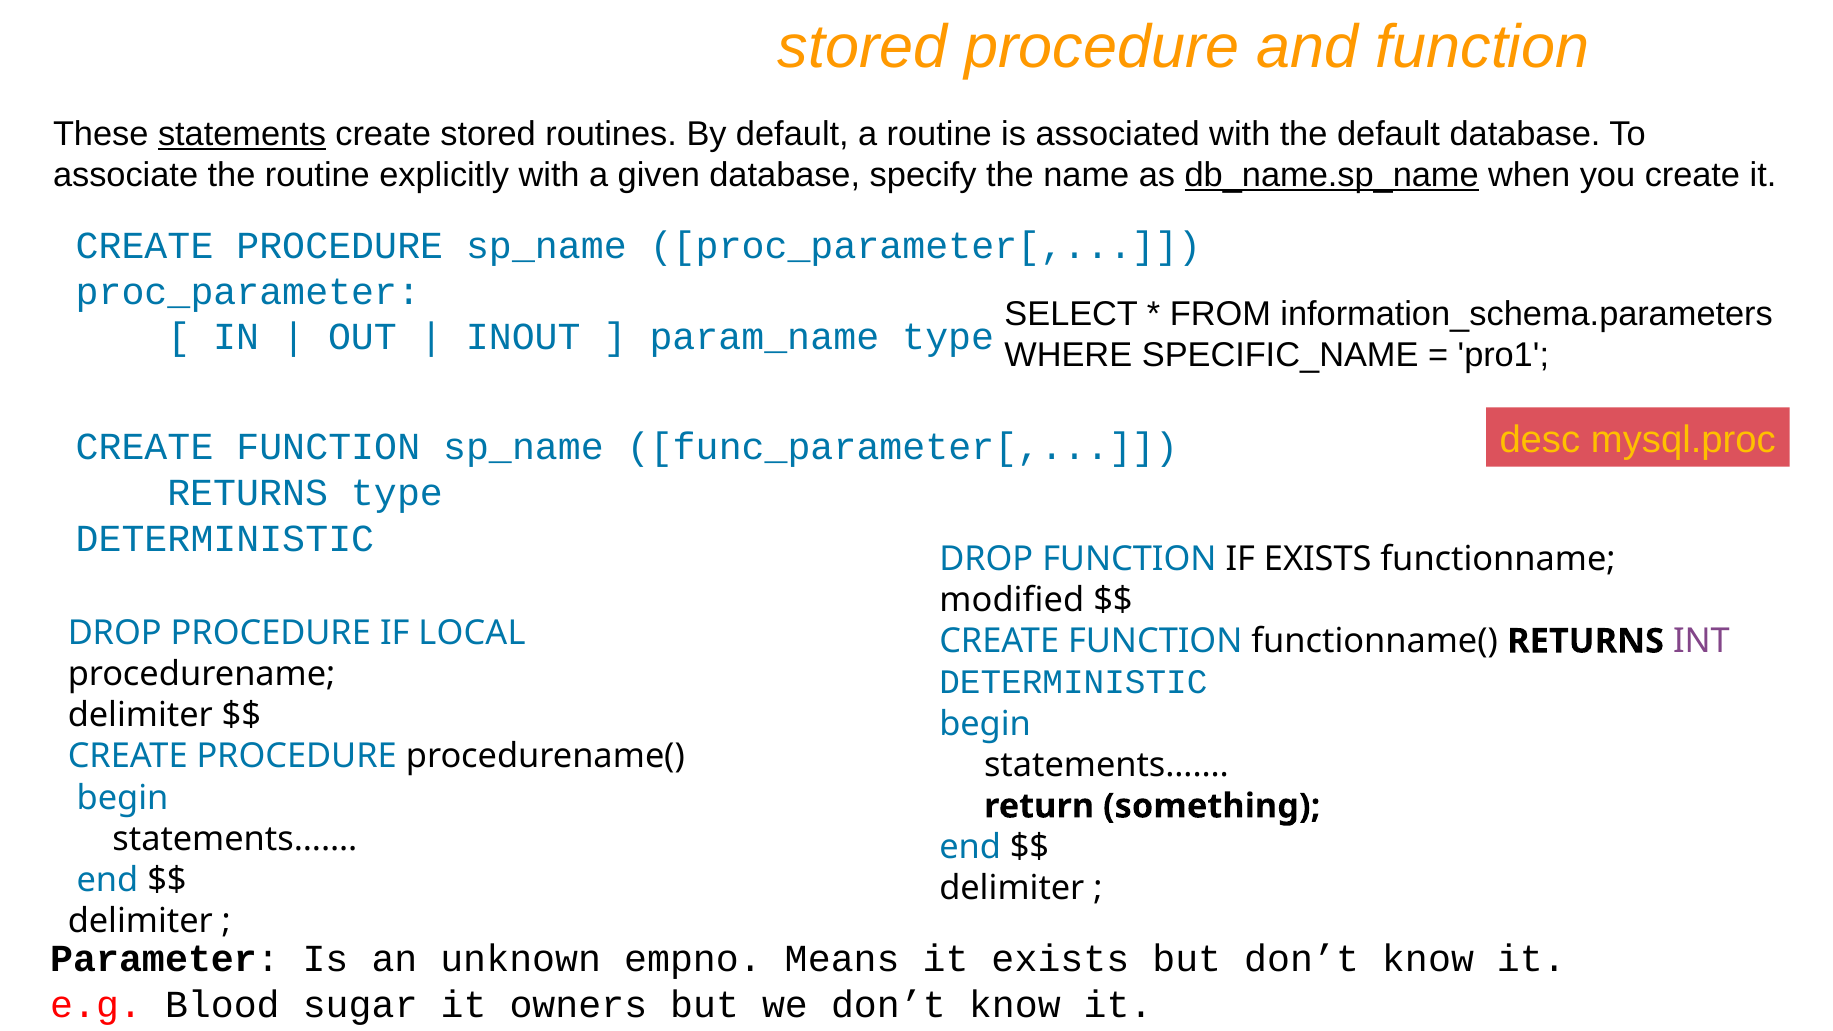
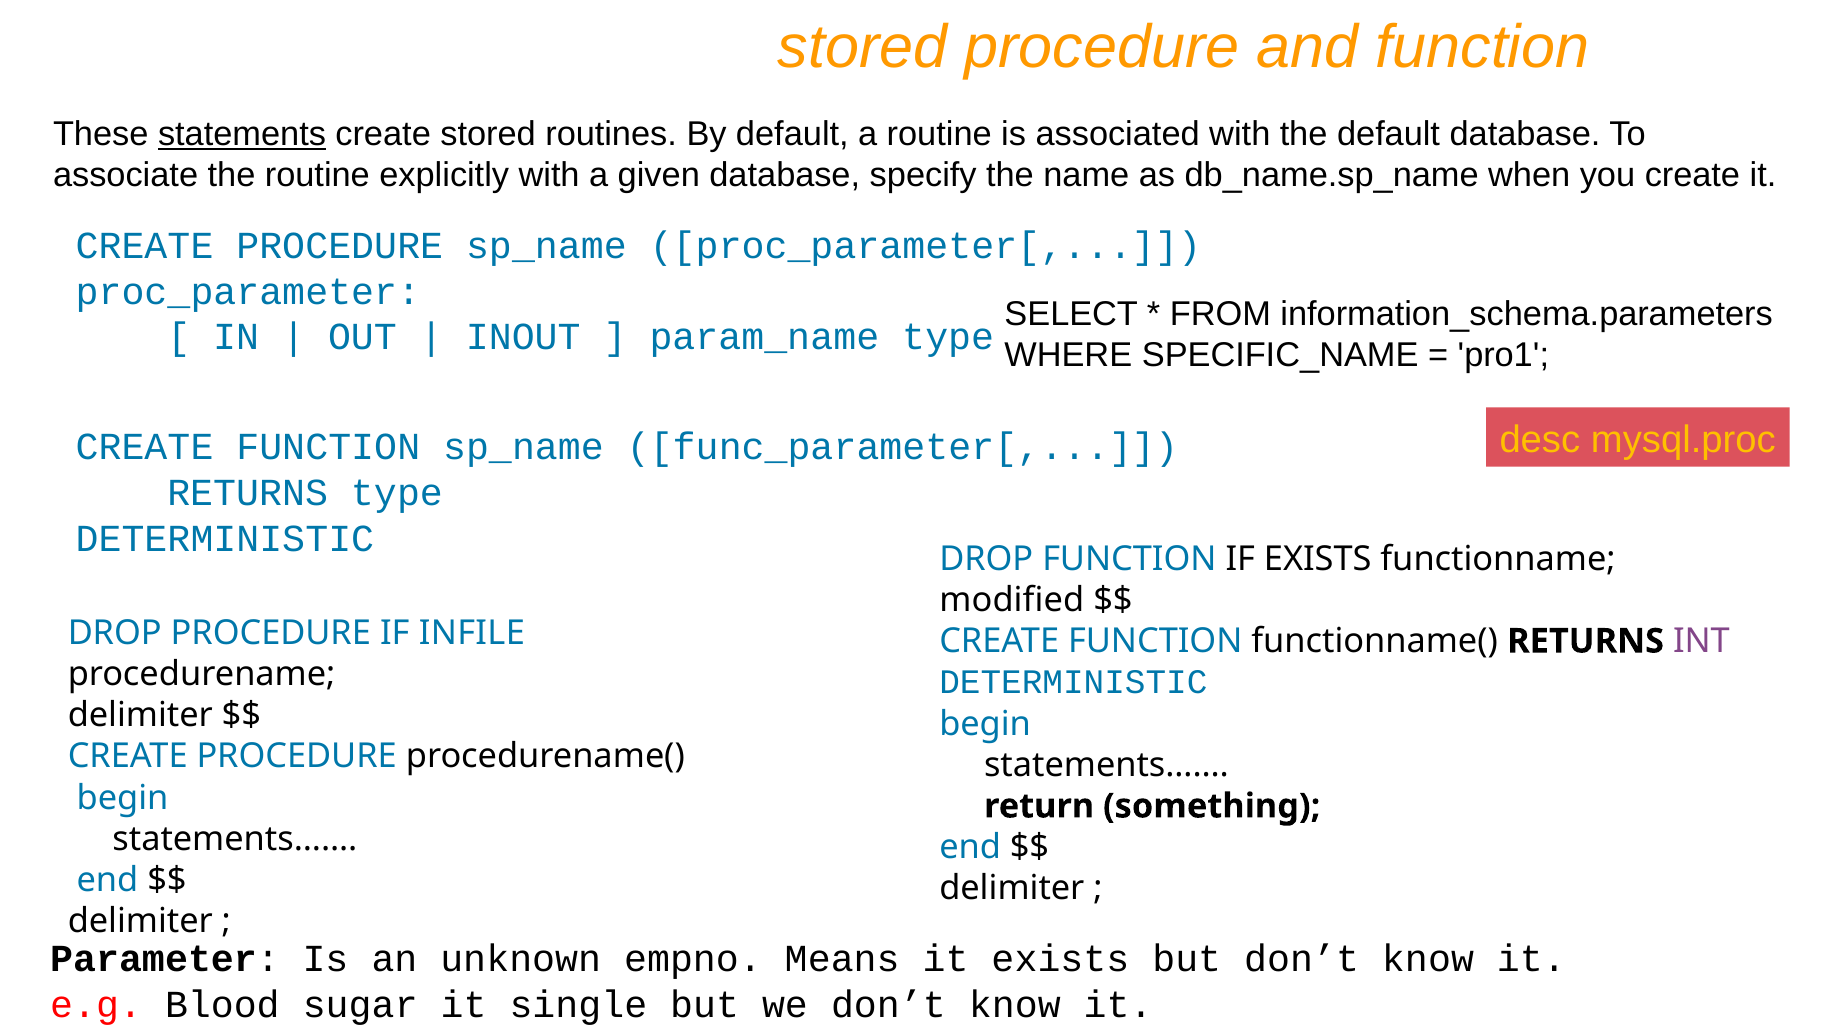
db_name.sp_name underline: present -> none (1332, 175)
LOCAL: LOCAL -> INFILE (472, 633)
owners: owners -> single (578, 1005)
